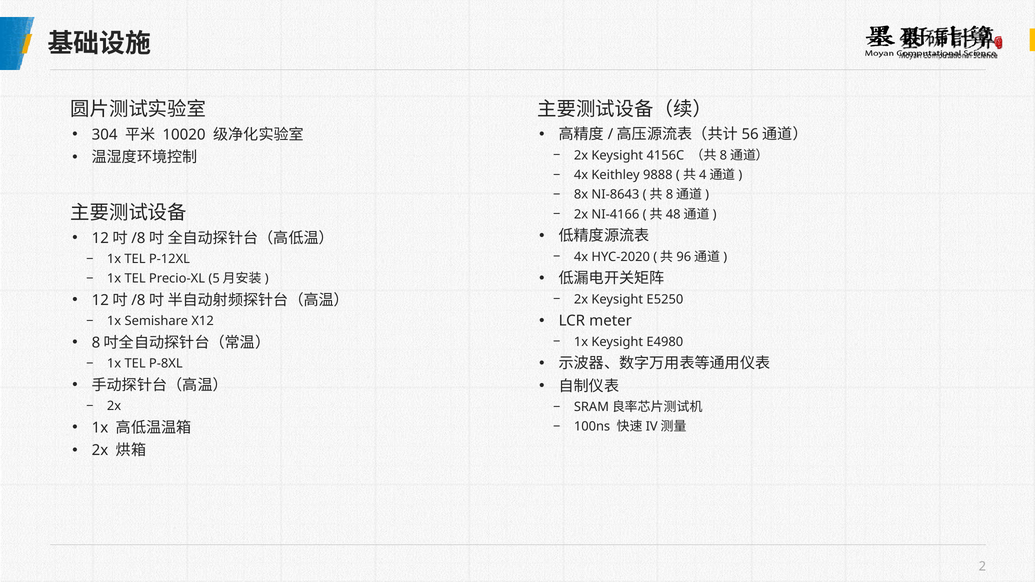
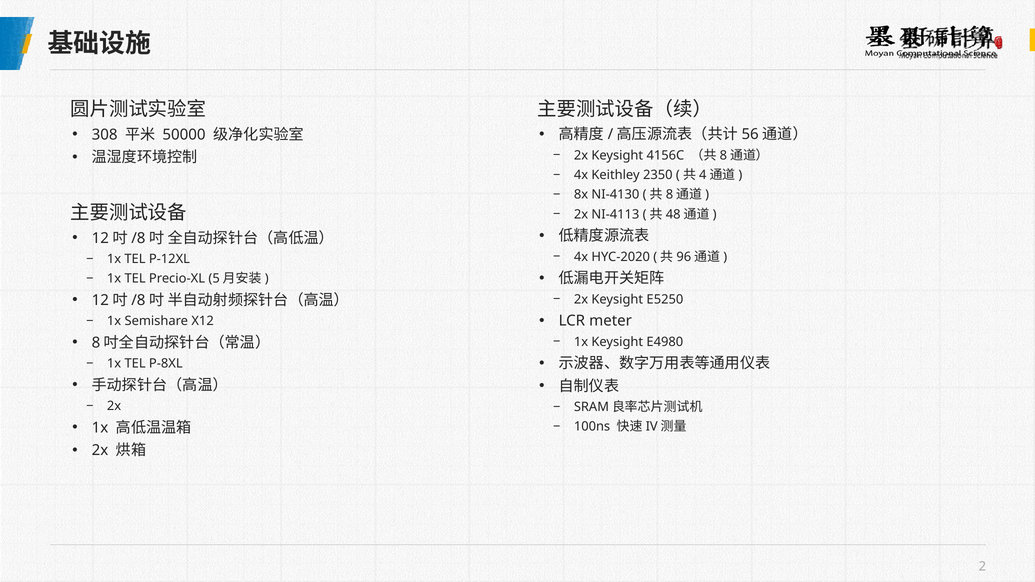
304: 304 -> 308 (105, 135)
10020: 10020 -> 50000 (184, 135)
9888: 9888 -> 2350 (658, 175)
NI-8643: NI-8643 -> NI-4130 (615, 195)
NI-4166: NI-4166 -> NI-4113 (615, 214)
